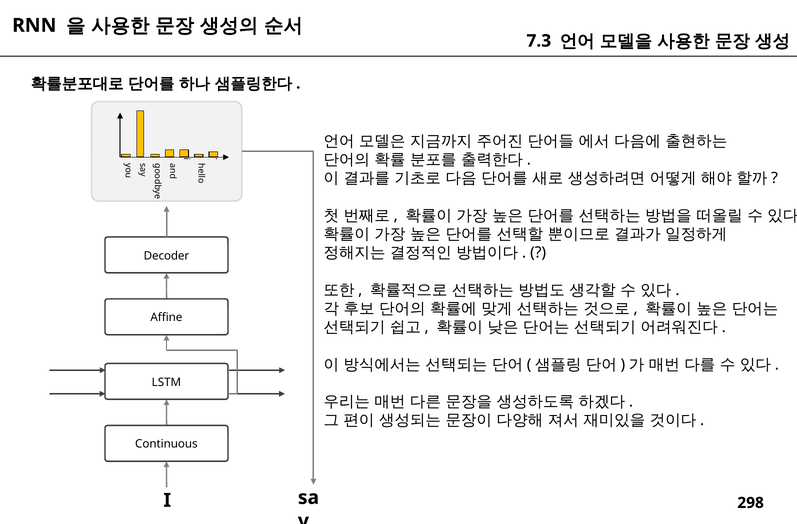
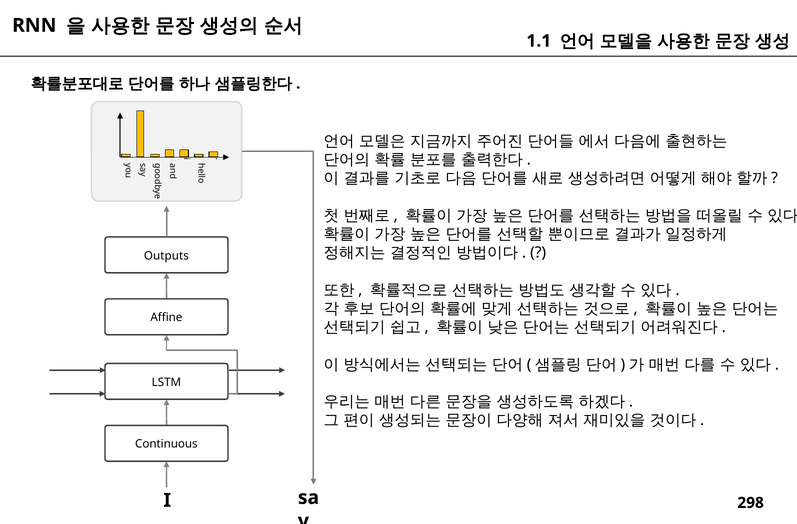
7.3: 7.3 -> 1.1 (539, 41)
Decoder: Decoder -> Outputs (166, 255)
